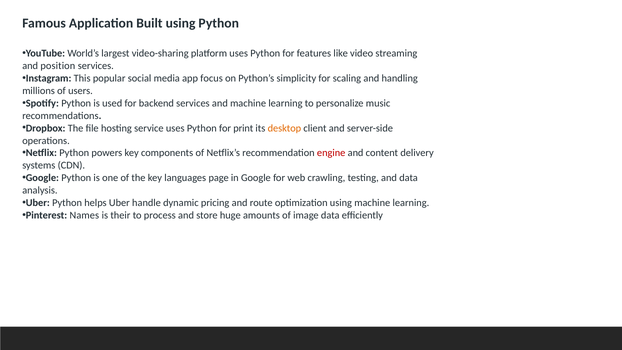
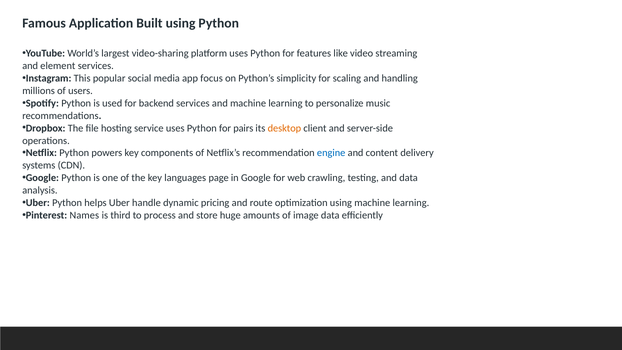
position: position -> element (58, 66)
print: print -> pairs (243, 128)
engine colour: red -> blue (331, 153)
their: their -> third (120, 215)
